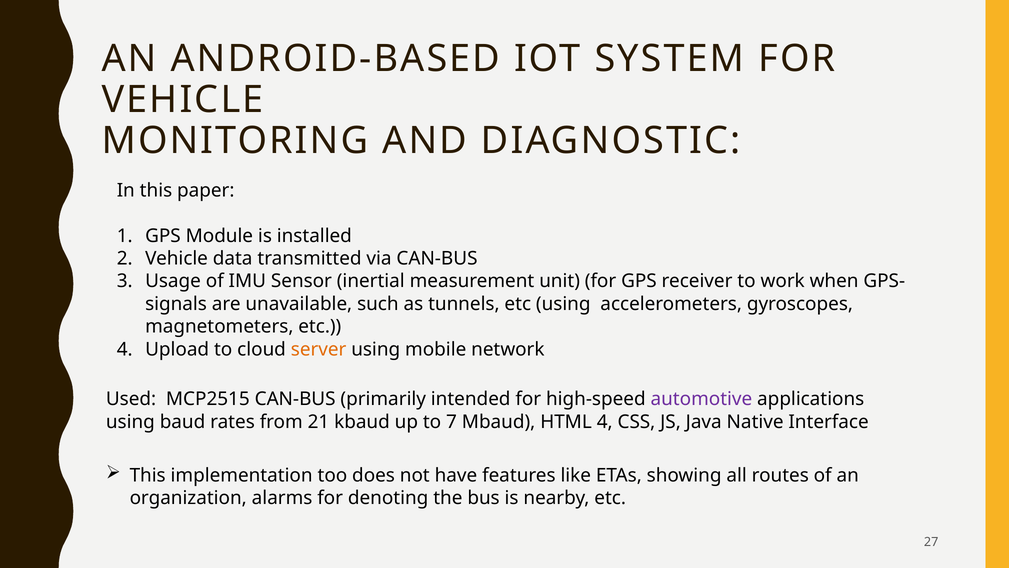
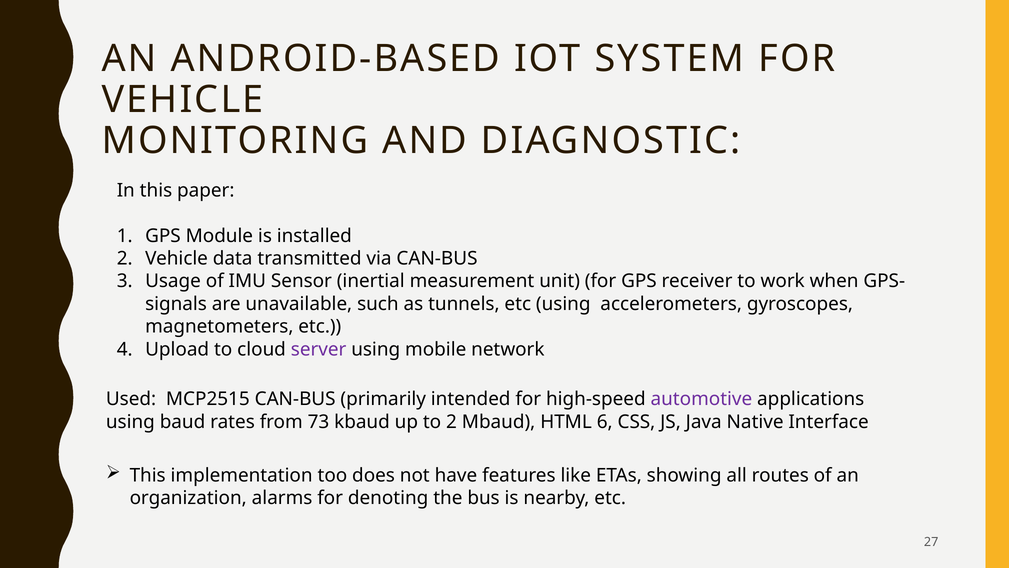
server colour: orange -> purple (319, 349)
21: 21 -> 73 (318, 422)
to 7: 7 -> 2 (452, 422)
HTML 4: 4 -> 6 (605, 422)
